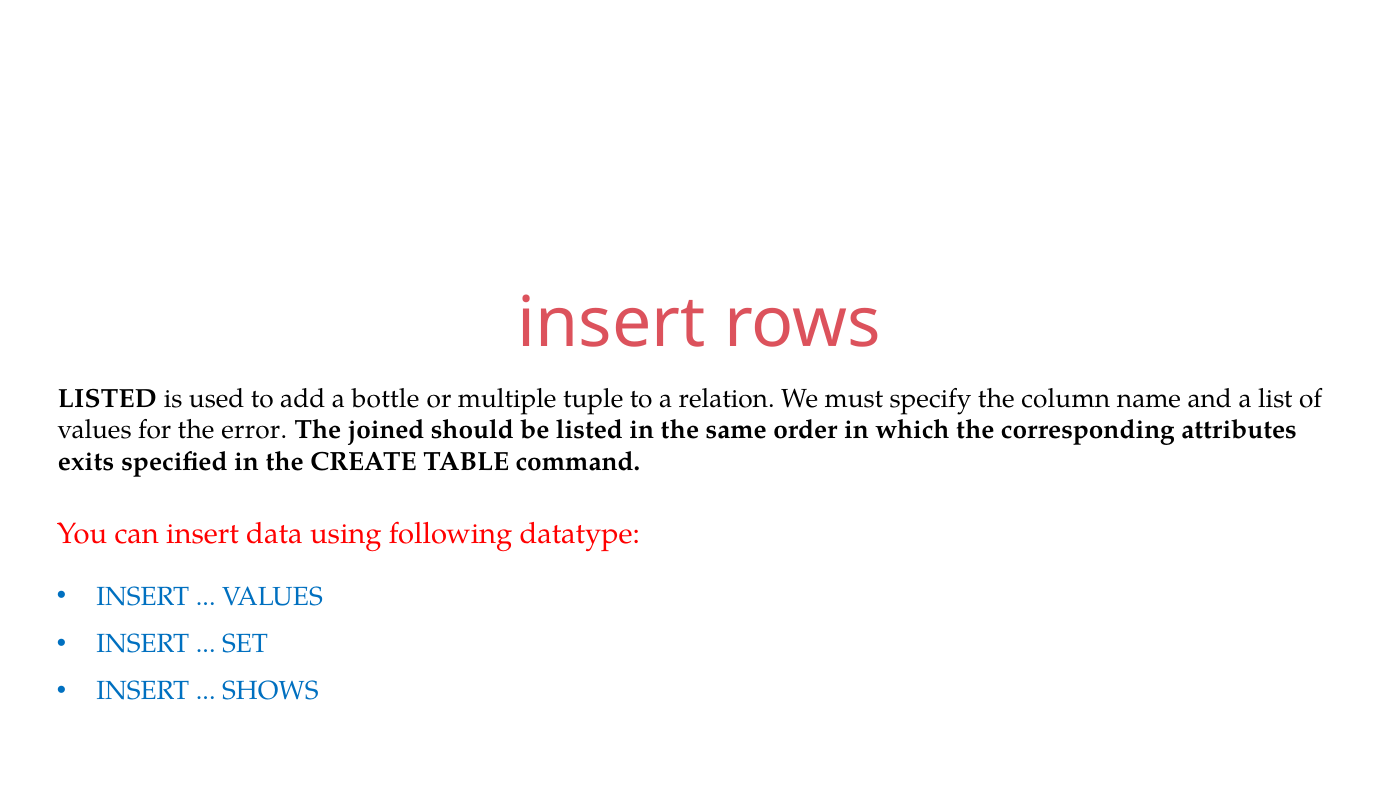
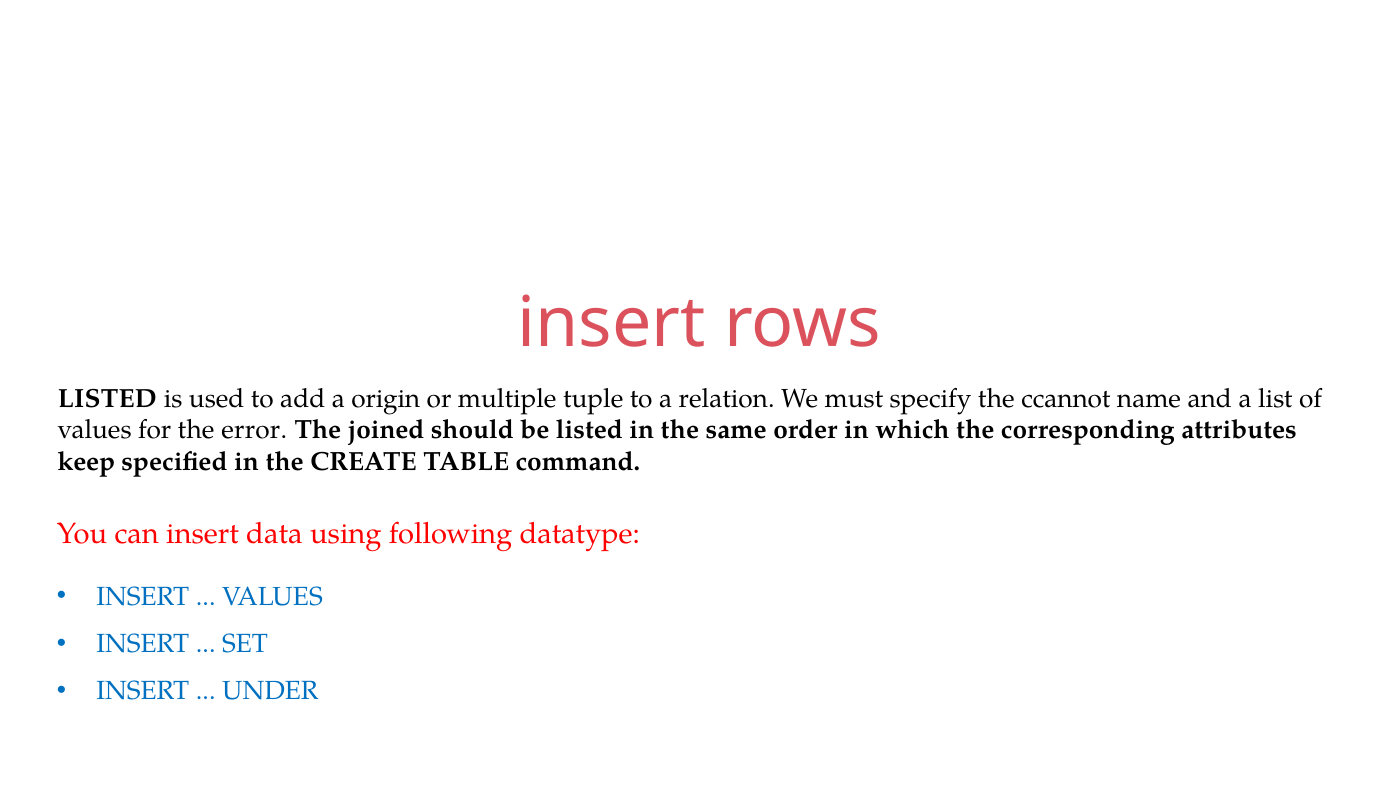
bottle: bottle -> origin (386, 399)
column: column -> ccannot (1066, 399)
exits: exits -> keep (86, 462)
SHOWS: SHOWS -> UNDER (270, 691)
